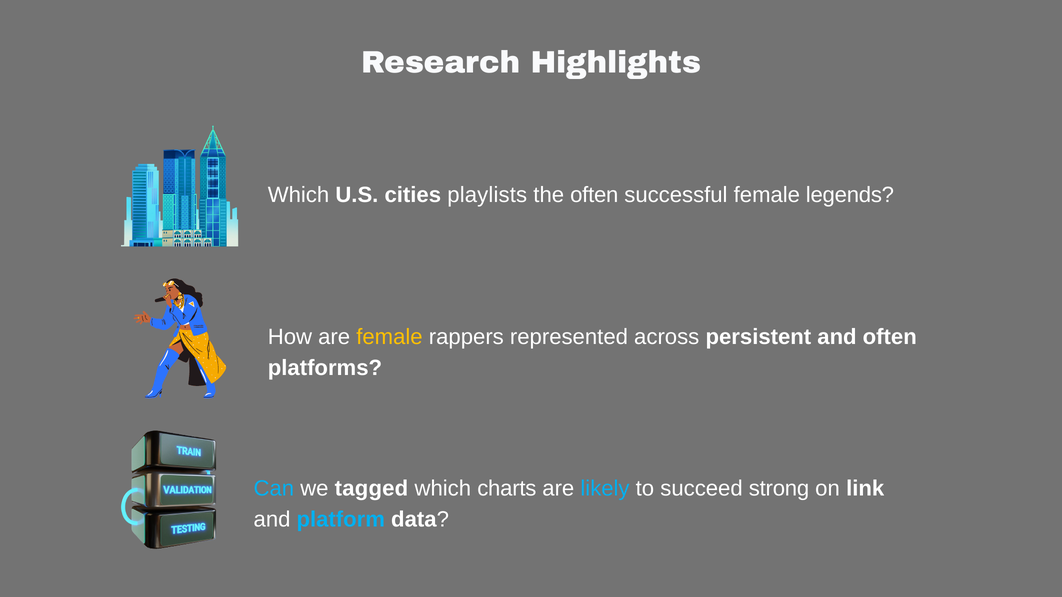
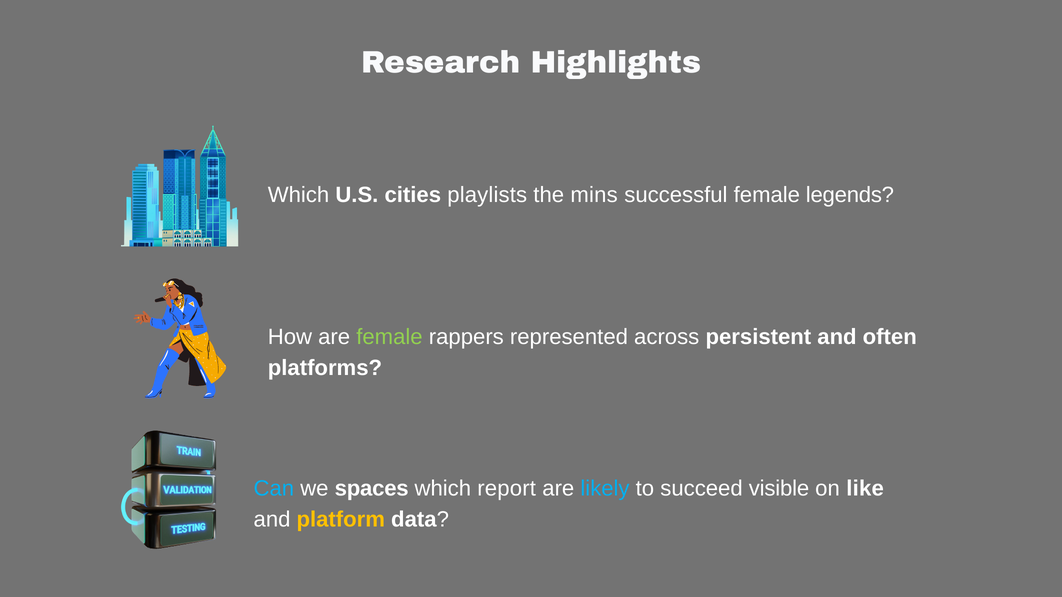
the often: often -> mins (594, 195)
female colour: yellow -> light green (389, 337)
tagged: tagged -> spaces (372, 489)
charts: charts -> report (507, 489)
strong: strong -> visible (779, 489)
link: link -> like (865, 489)
platform colour: light blue -> yellow (341, 520)
